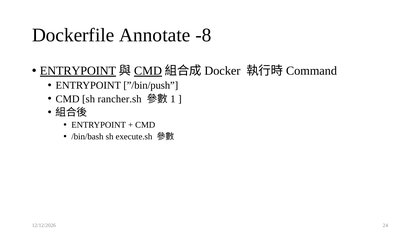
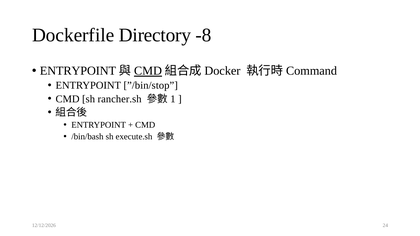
Annotate: Annotate -> Directory (155, 35)
ENTRYPOINT underline: present -> none (78, 71)
”/bin/push: ”/bin/push -> ”/bin/stop (151, 85)
